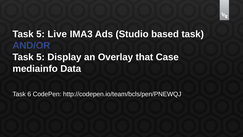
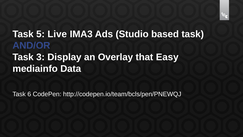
5: 5 -> 3 (40, 57)
Case: Case -> Easy (167, 57)
